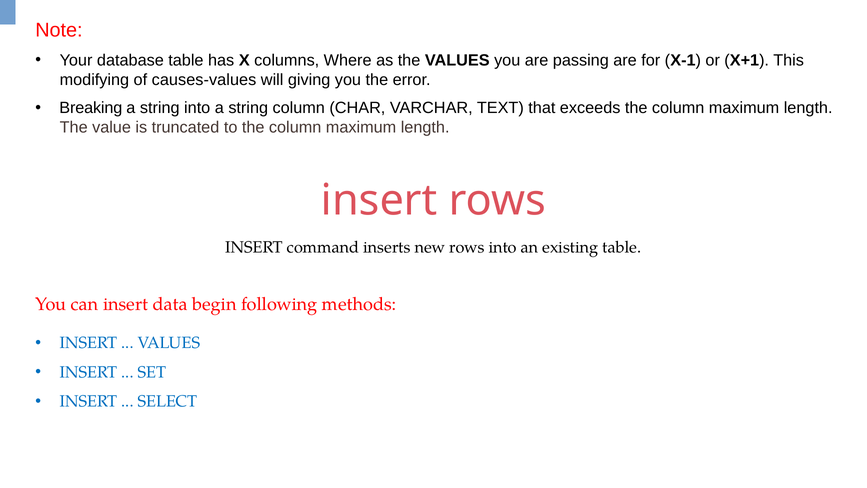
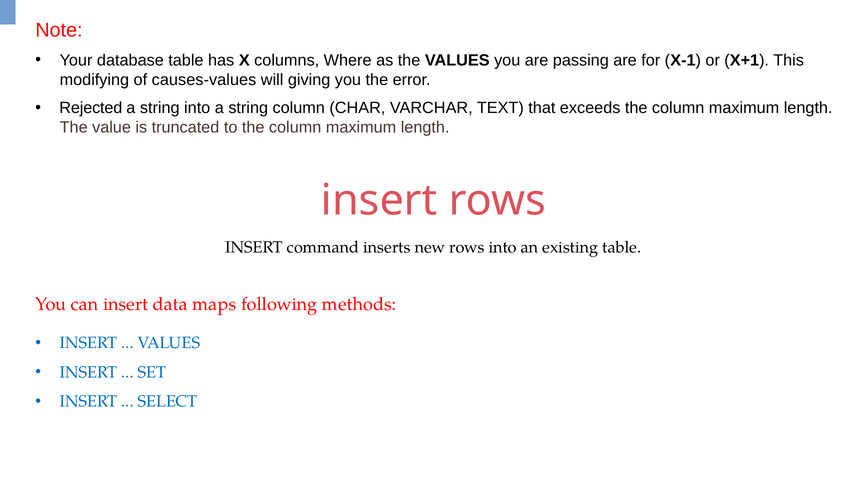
Breaking: Breaking -> Rejected (91, 108)
begin: begin -> maps (214, 304)
